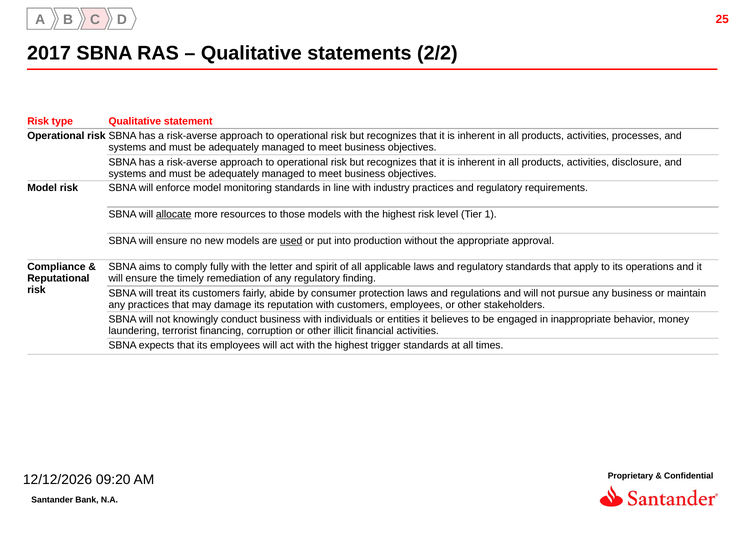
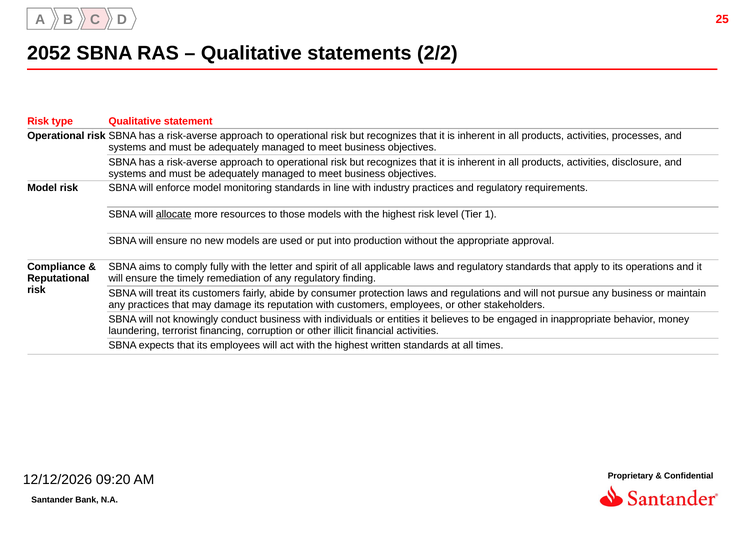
2017: 2017 -> 2052 (49, 53)
used underline: present -> none (291, 241)
trigger: trigger -> written (386, 345)
